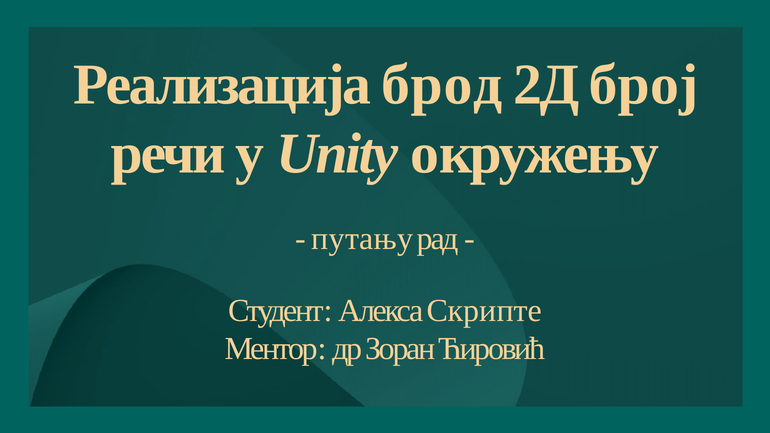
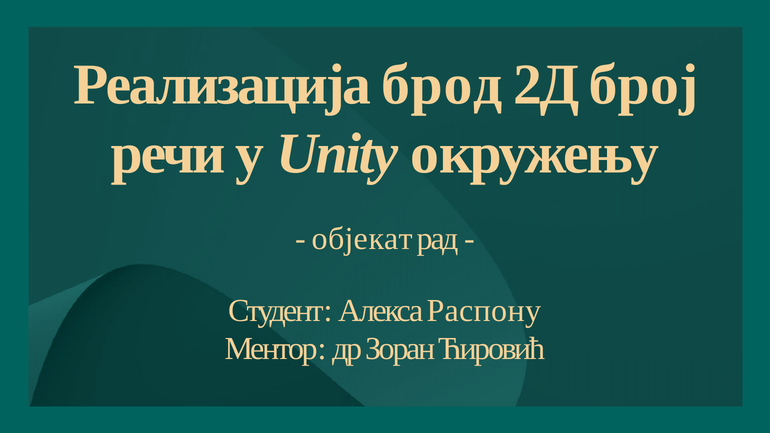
путању: путању -> објекат (362, 239)
Скрипте: Скрипте -> Распону (484, 311)
